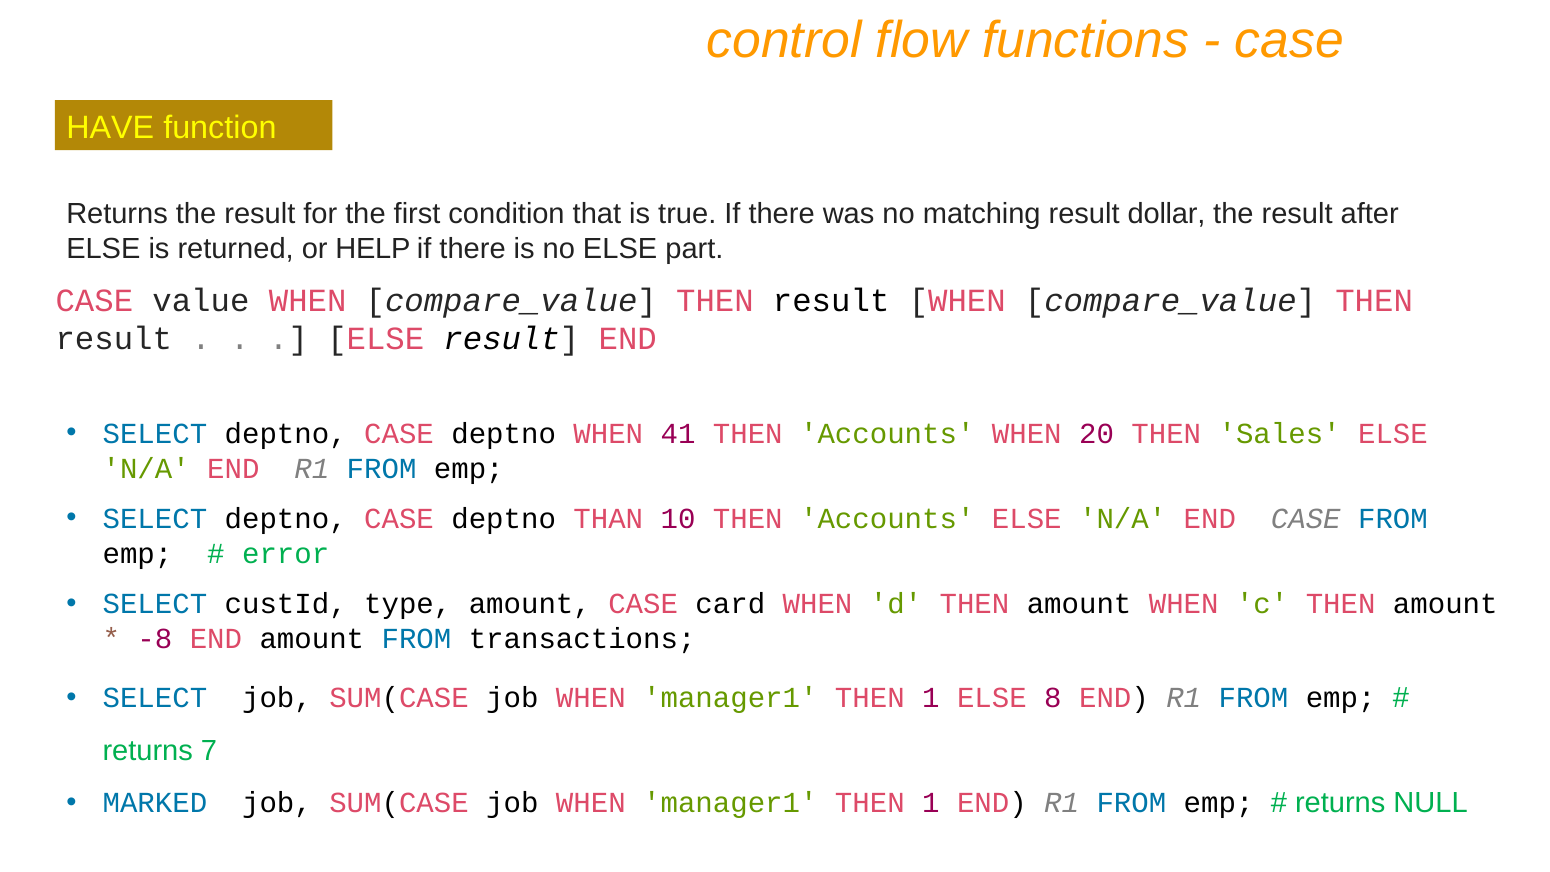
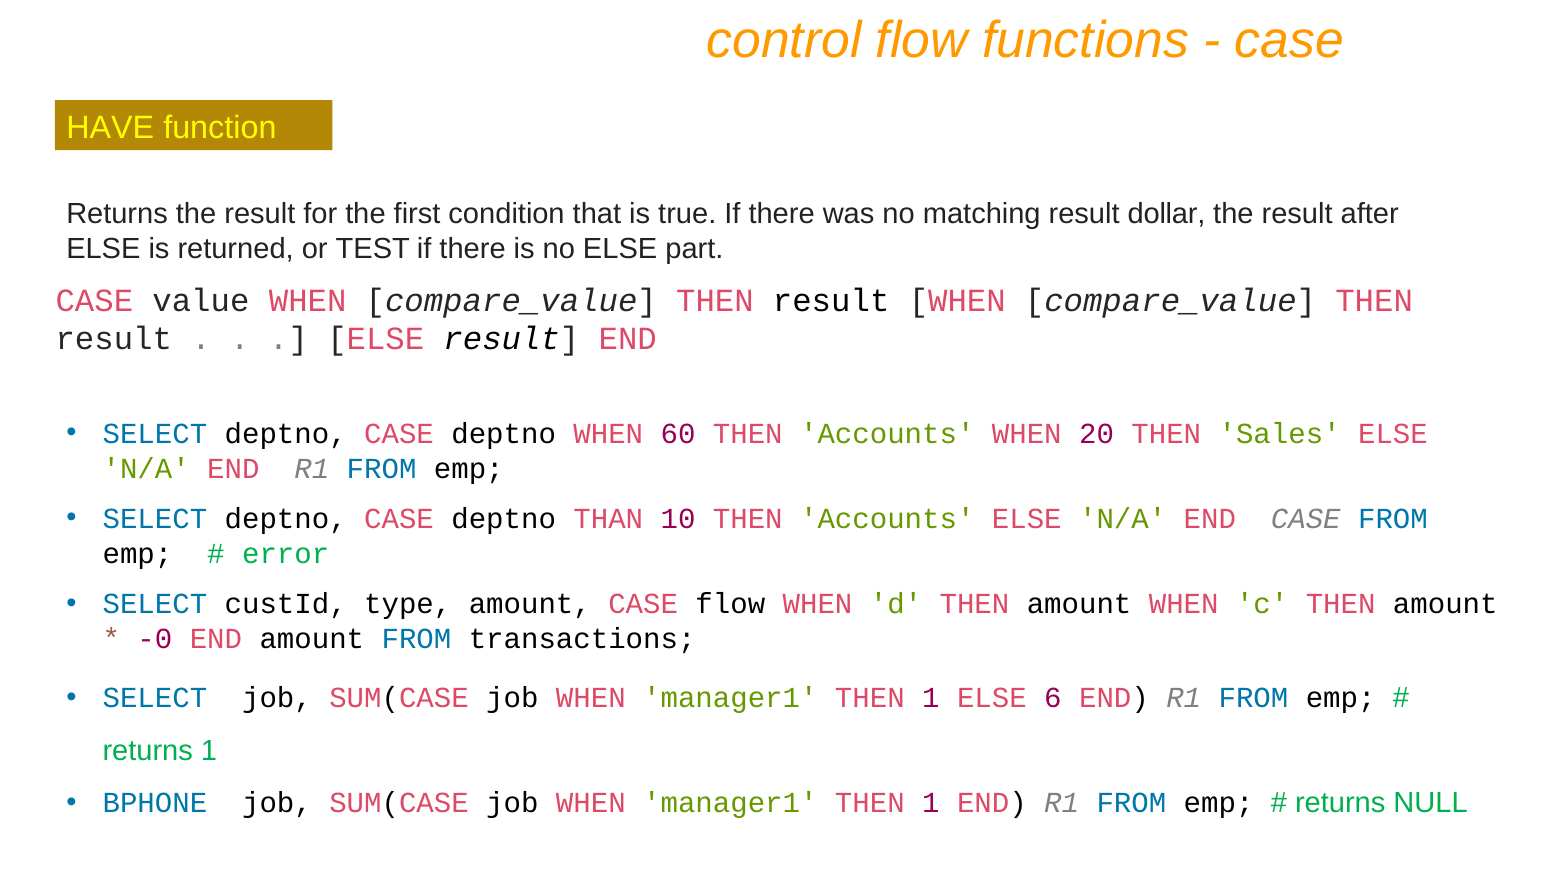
HELP: HELP -> TEST (373, 249)
41: 41 -> 60 (678, 434)
CASE card: card -> flow (730, 604)
-8: -8 -> -0 (155, 639)
8: 8 -> 6 (1053, 698)
returns 7: 7 -> 1 (209, 751)
MARKED: MARKED -> BPHONE (155, 803)
